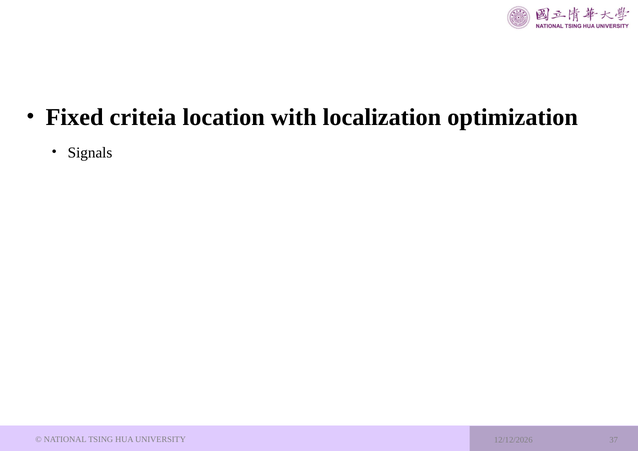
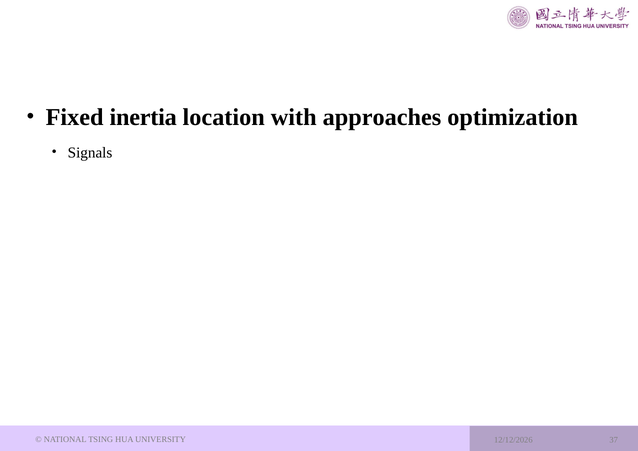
criteia: criteia -> inertia (143, 117)
localization: localization -> approaches (382, 117)
